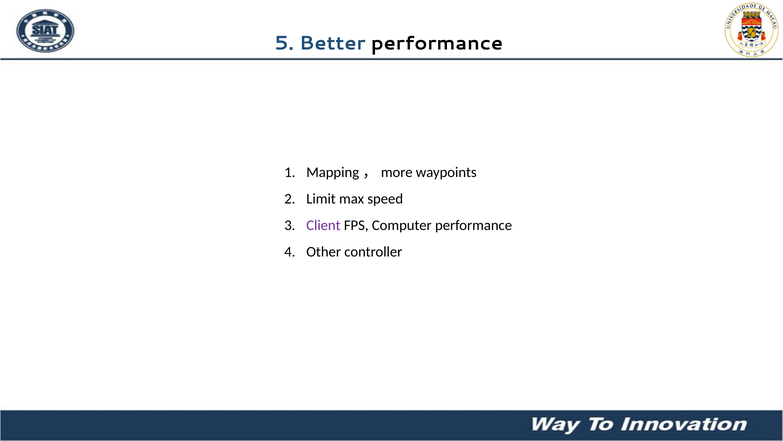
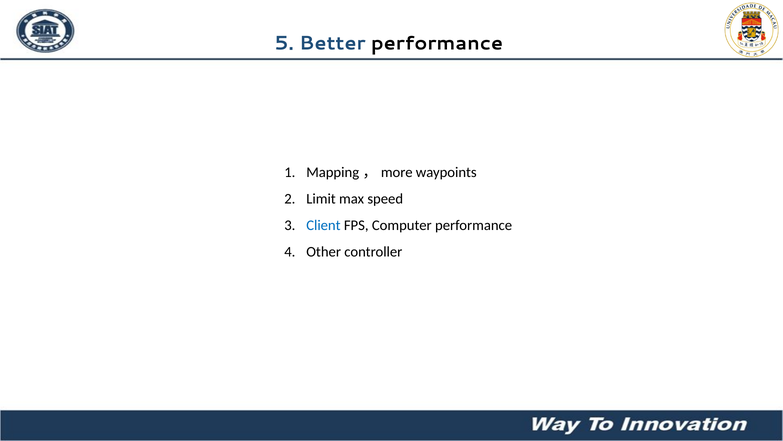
Client colour: purple -> blue (323, 225)
